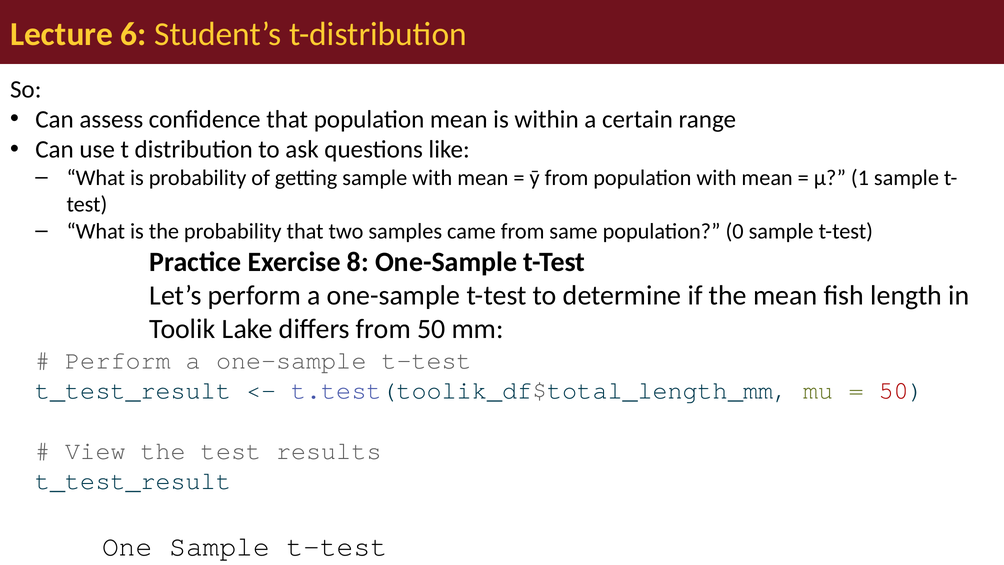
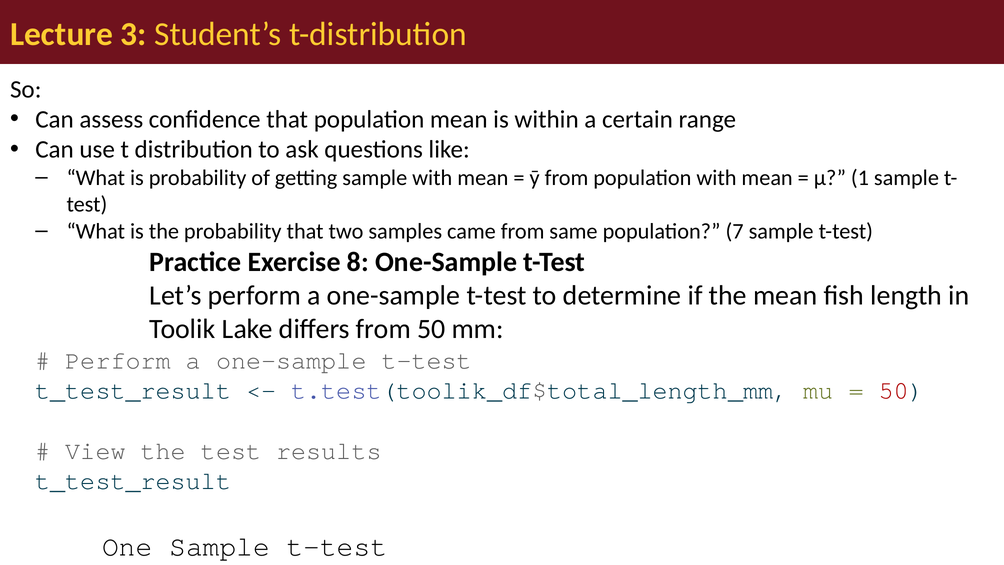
Lecture 6: 6 -> 3 (133, 34)
0: 0 -> 7 (735, 231)
